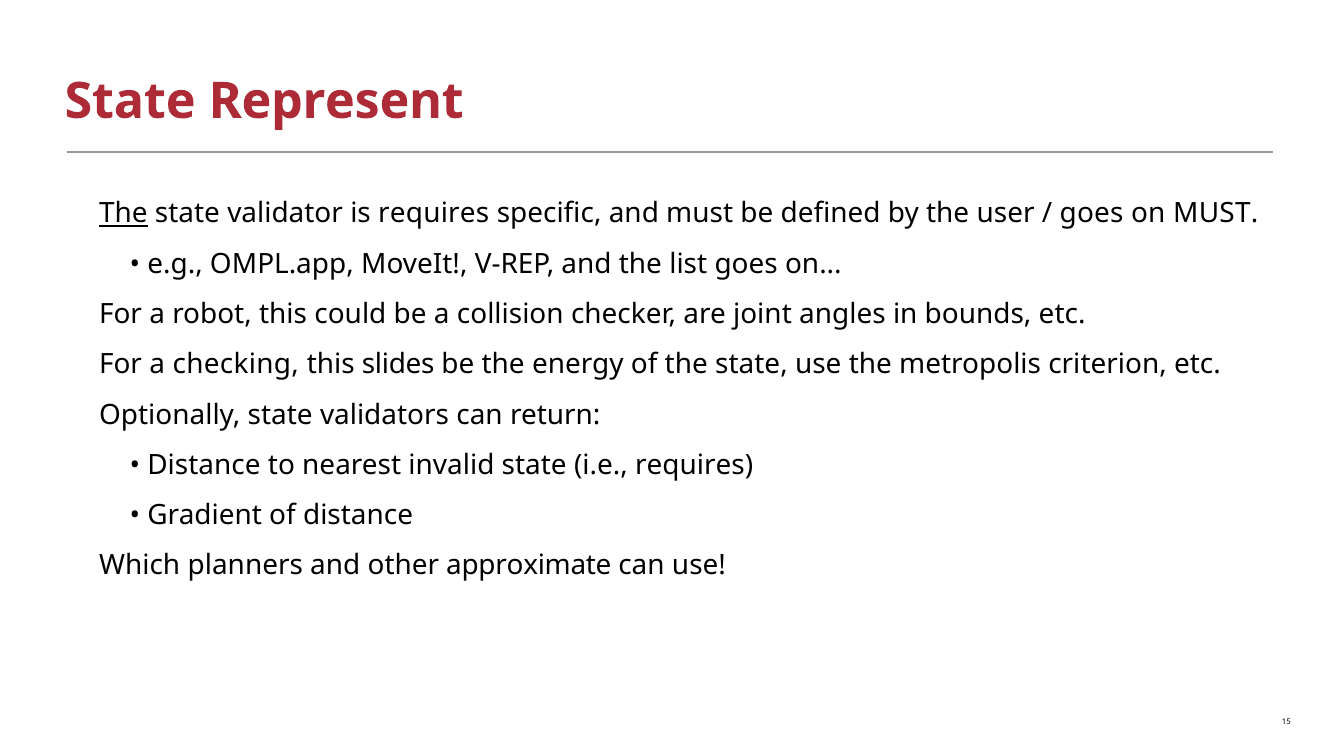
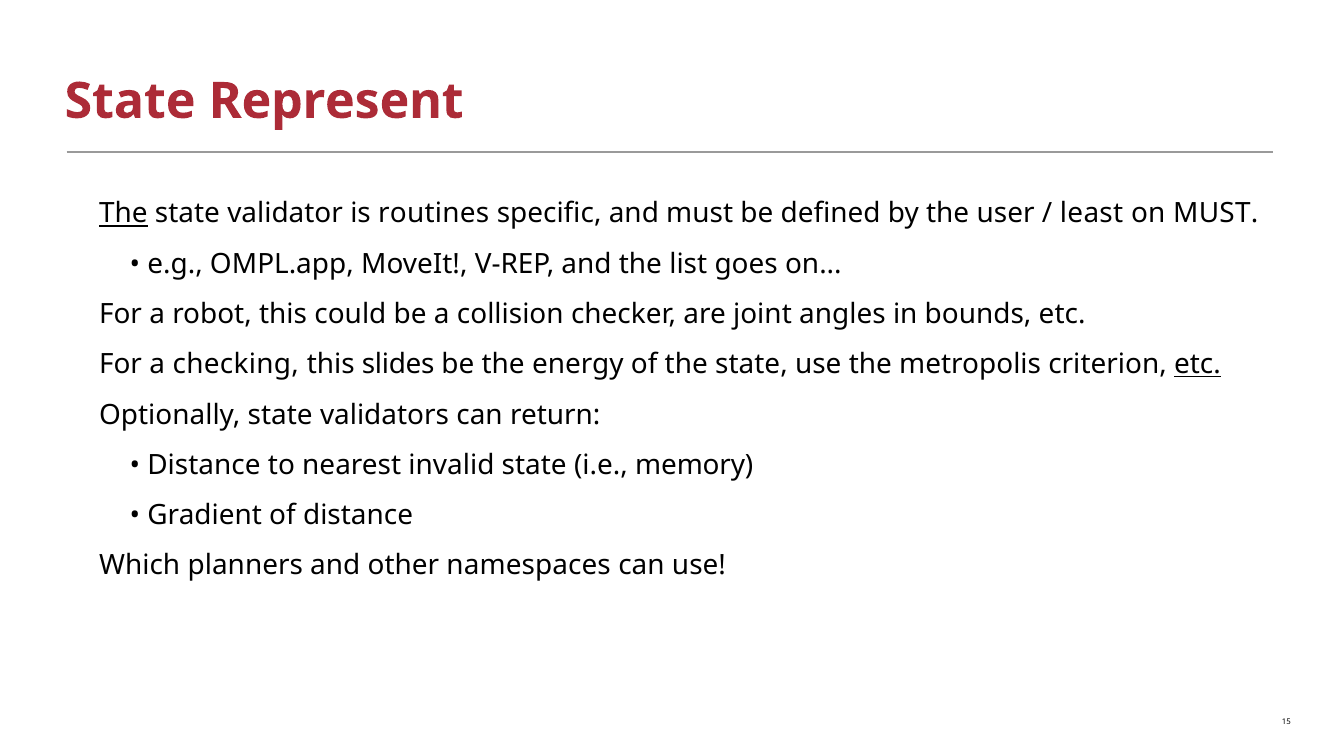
is requires: requires -> routines (434, 214)
goes: goes -> least (1092, 214)
etc underline: none -> present (1197, 364)
i.e requires: requires -> memory (694, 465)
approximate: approximate -> namespaces (529, 565)
